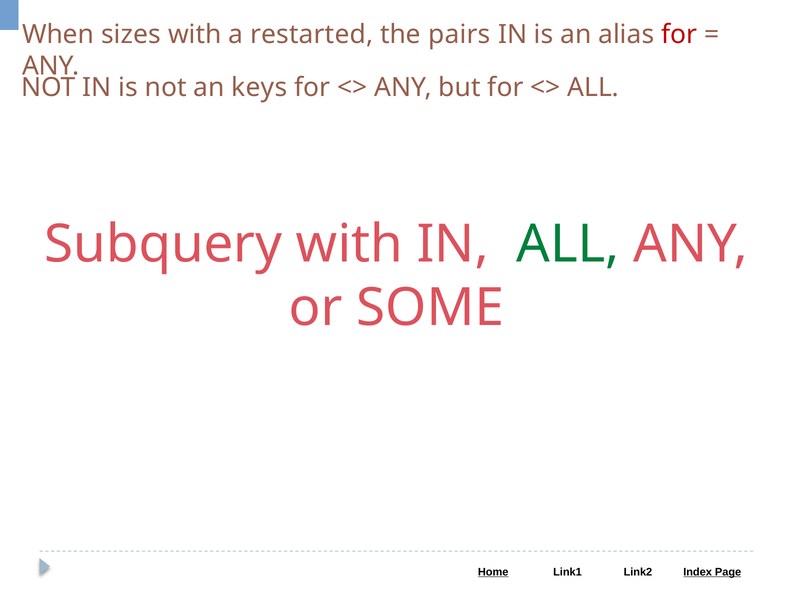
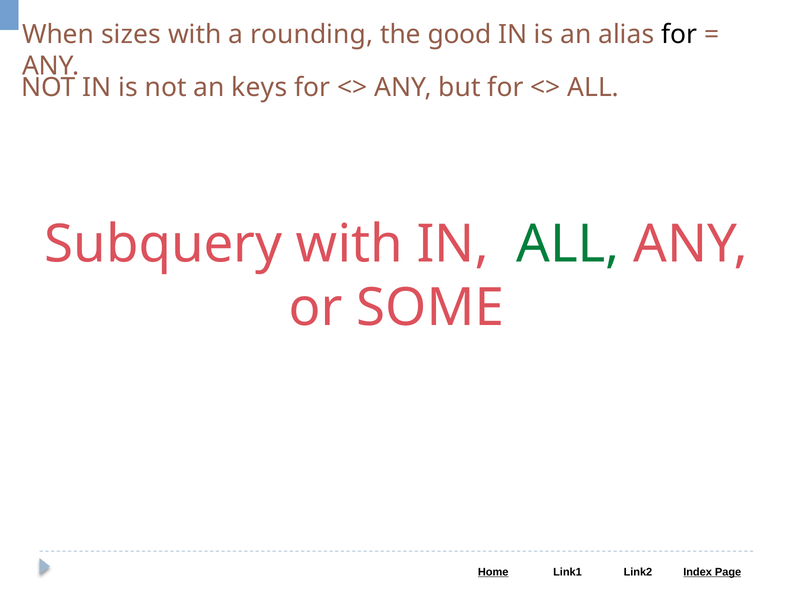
restarted: restarted -> rounding (312, 34)
pairs: pairs -> good (460, 34)
for colour: red -> black (679, 34)
